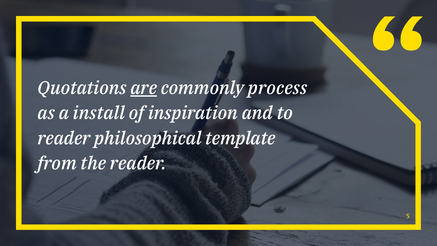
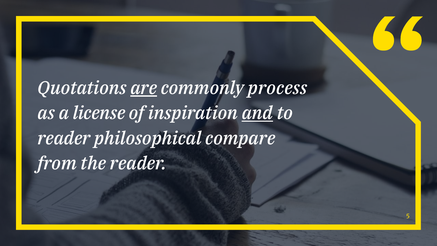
install: install -> license (99, 113)
and underline: none -> present (257, 113)
template: template -> compare (240, 138)
